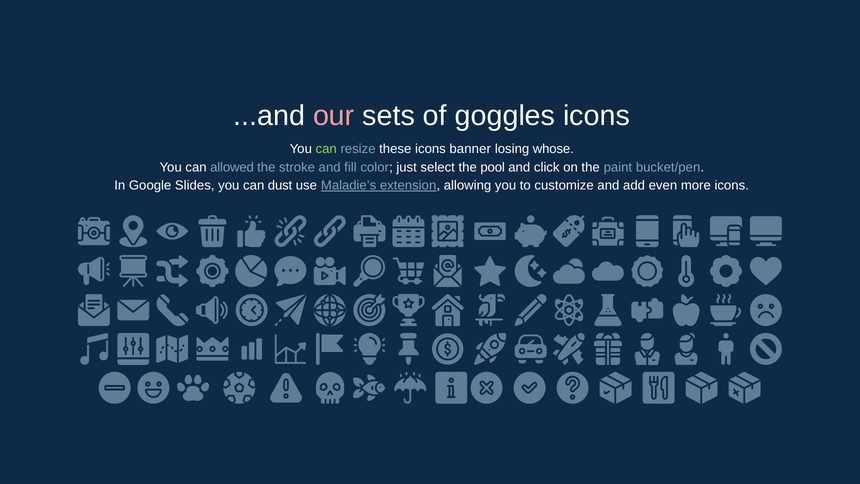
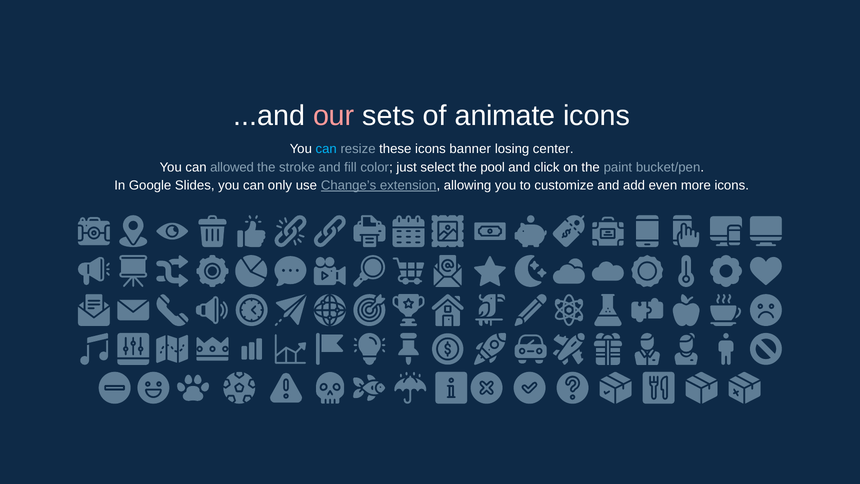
goggles: goggles -> animate (505, 116)
can colour: light green -> light blue (326, 149)
whose: whose -> center (553, 149)
dust: dust -> only (280, 185)
Maladie’s: Maladie’s -> Change’s (349, 185)
